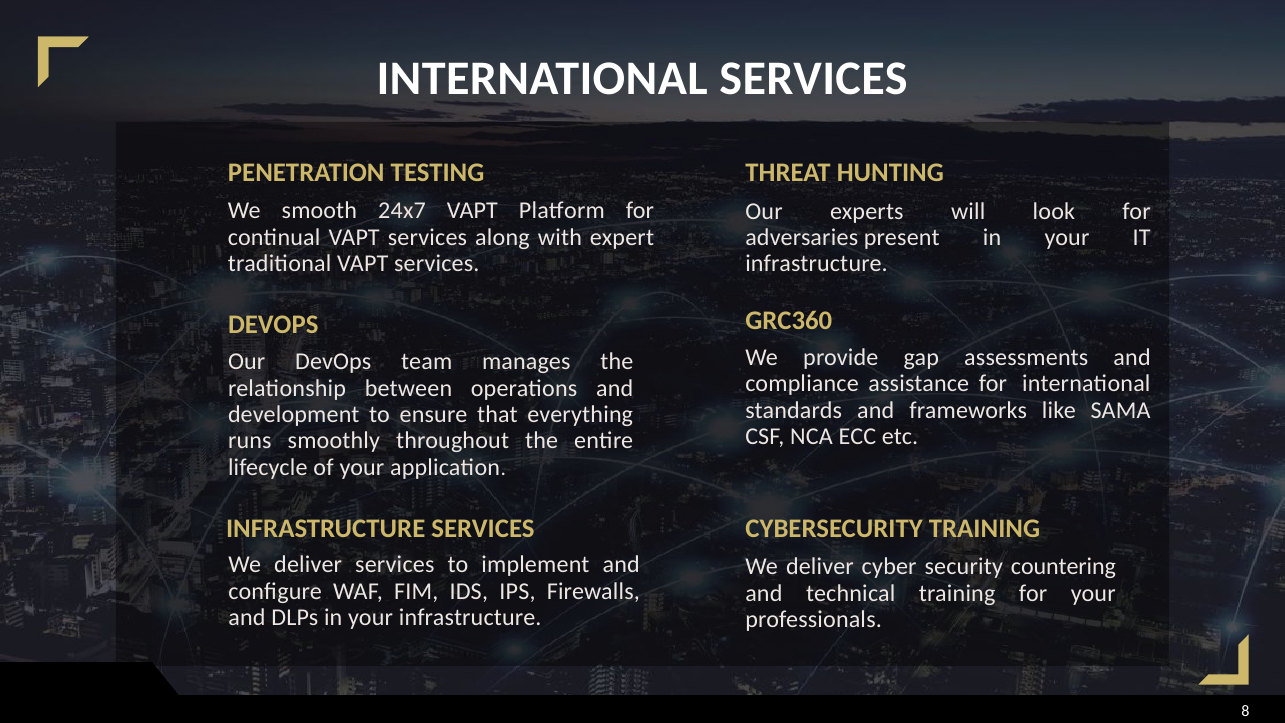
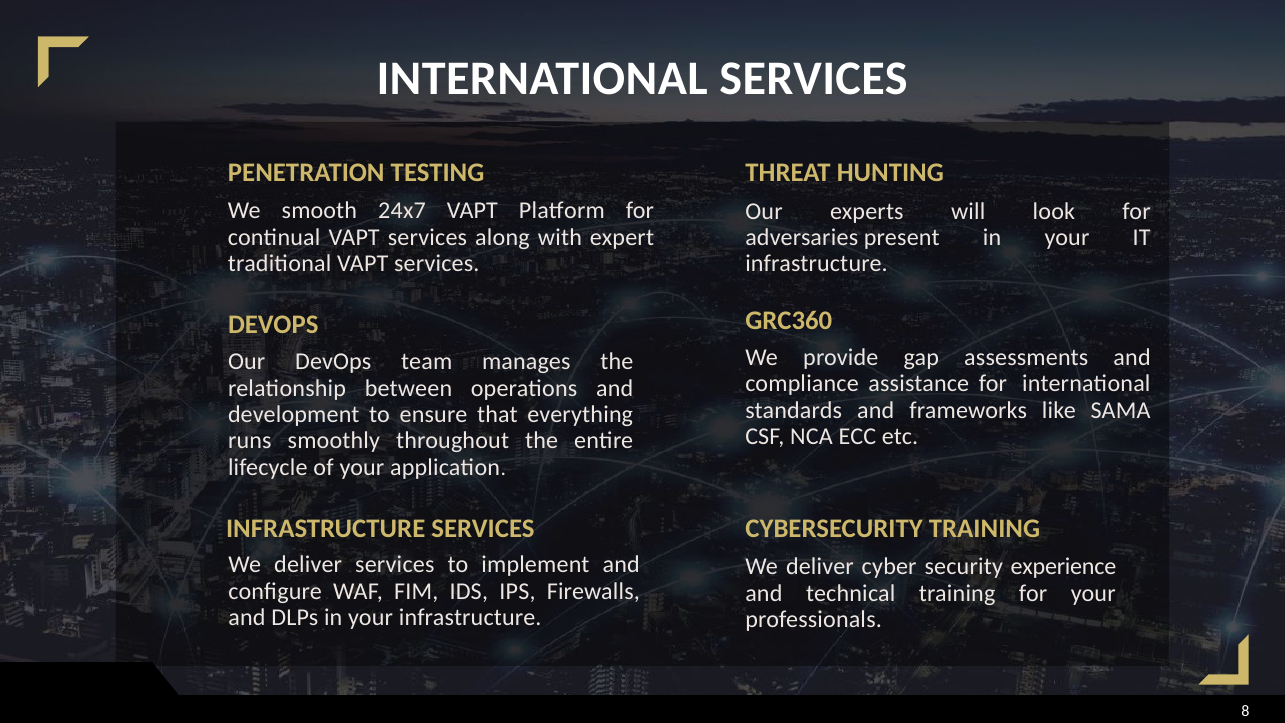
countering: countering -> experience (1063, 567)
